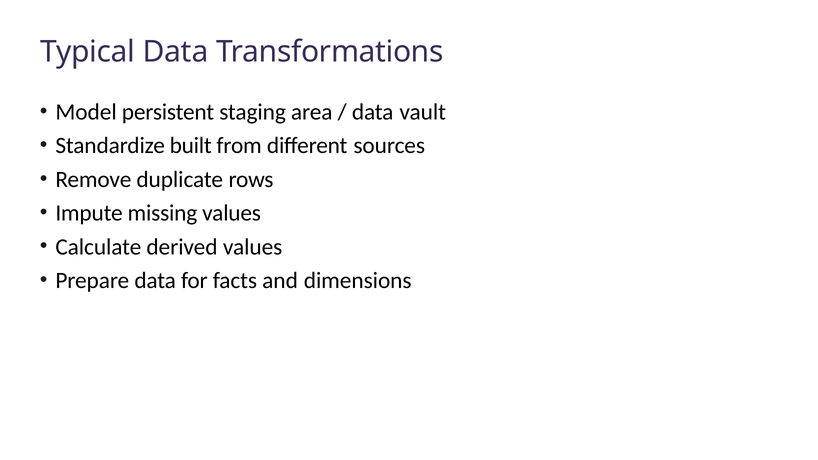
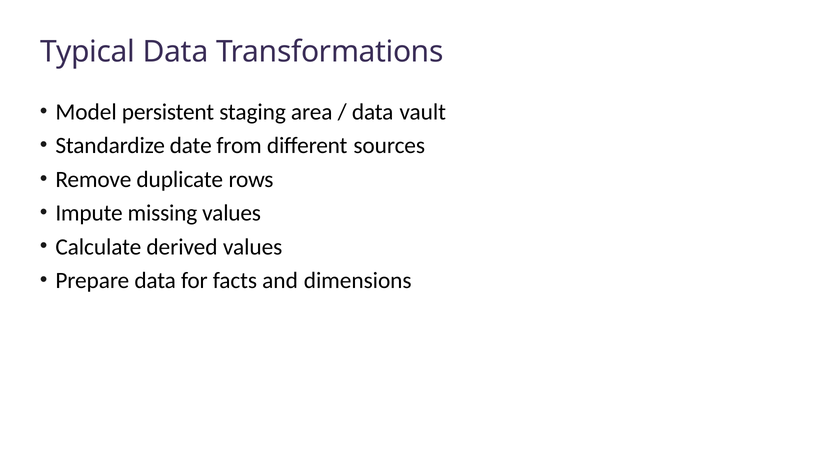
built: built -> date (191, 146)
